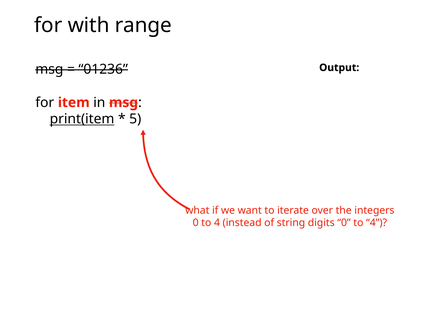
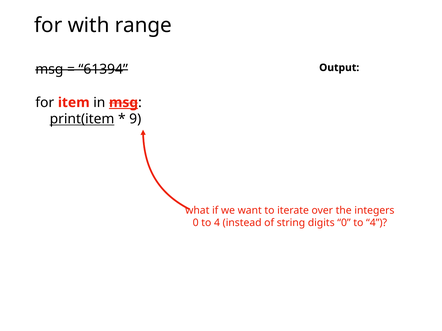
01236: 01236 -> 61394 (103, 69)
msg underline: none -> present (124, 103)
5: 5 -> 9 (135, 119)
